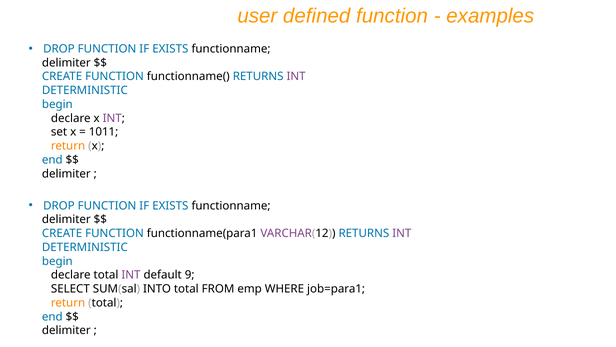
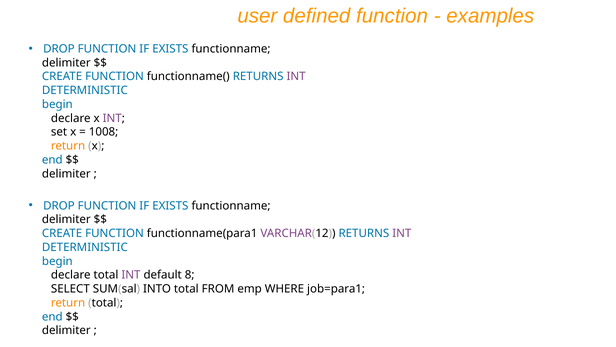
1011: 1011 -> 1008 (104, 132)
9: 9 -> 8 (190, 275)
